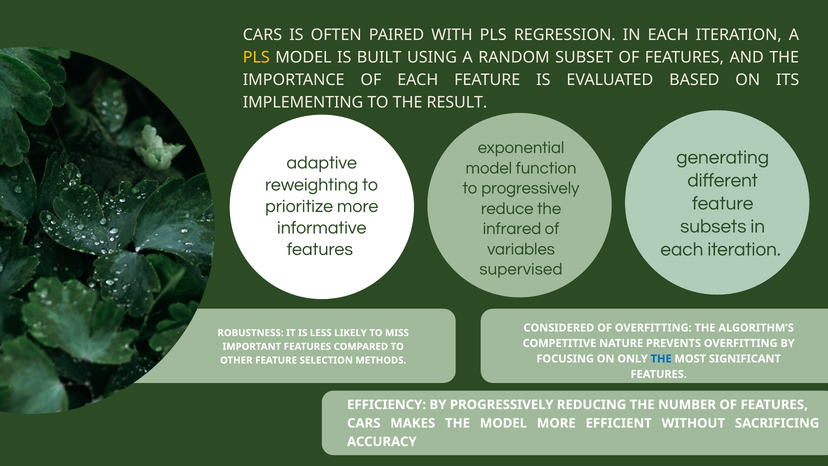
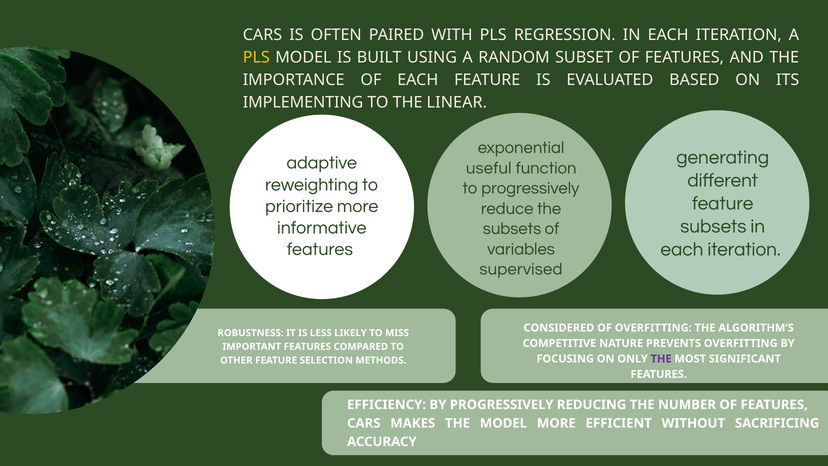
RESULT: RESULT -> LINEAR (457, 102)
model: model -> useful (489, 168)
infrared: infrared -> subsets (512, 229)
THE colour: blue -> purple (661, 359)
